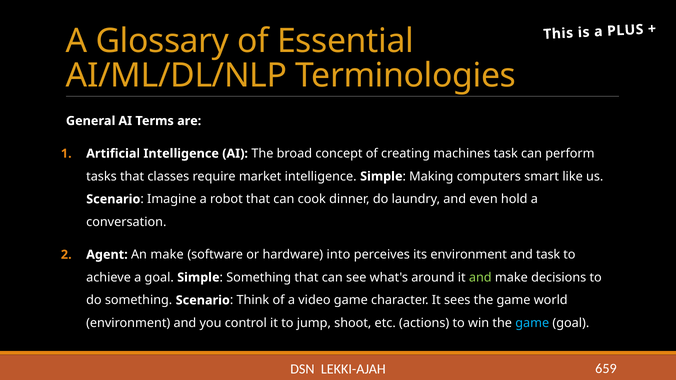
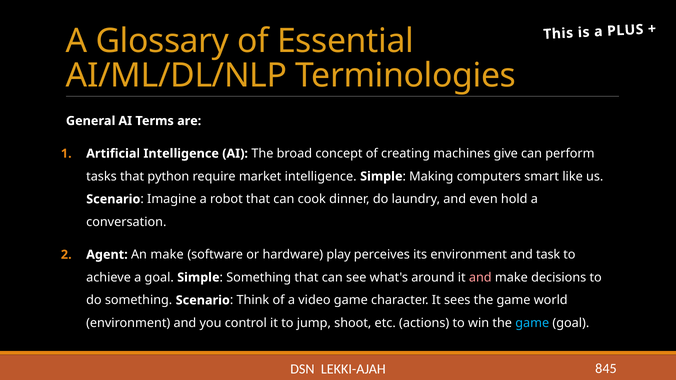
machines task: task -> give (506, 154)
classes: classes -> python (168, 176)
into: into -> play (339, 255)
and colour: light green -> pink (480, 278)
659: 659 -> 845 (606, 369)
